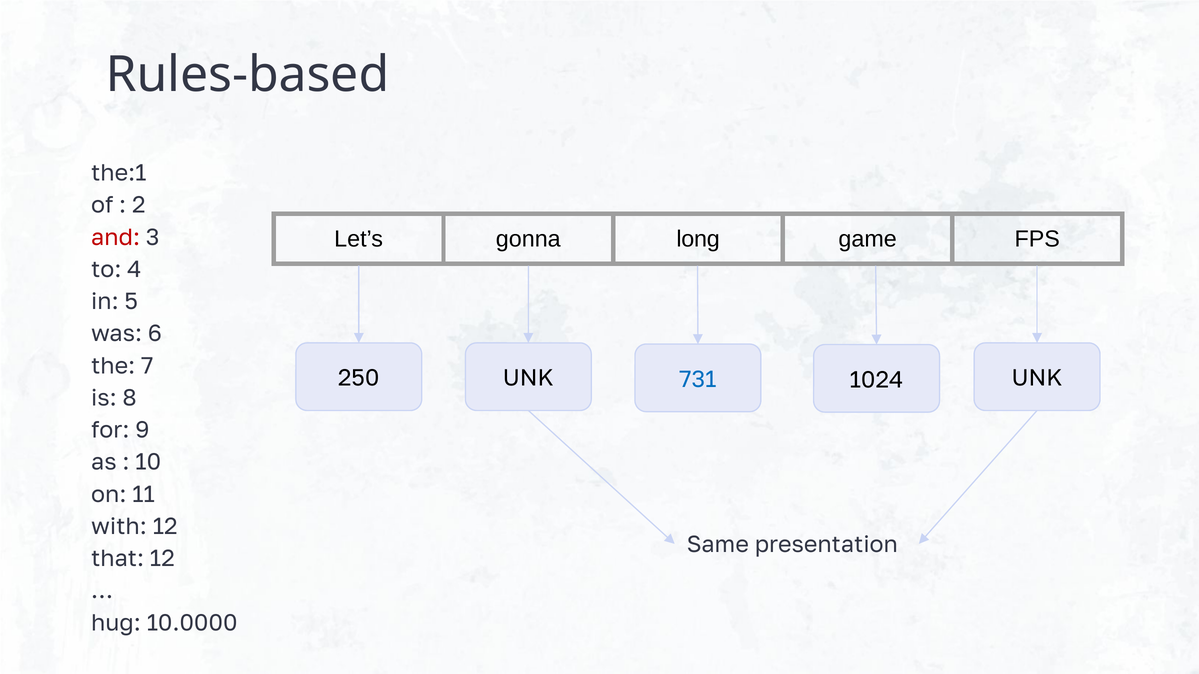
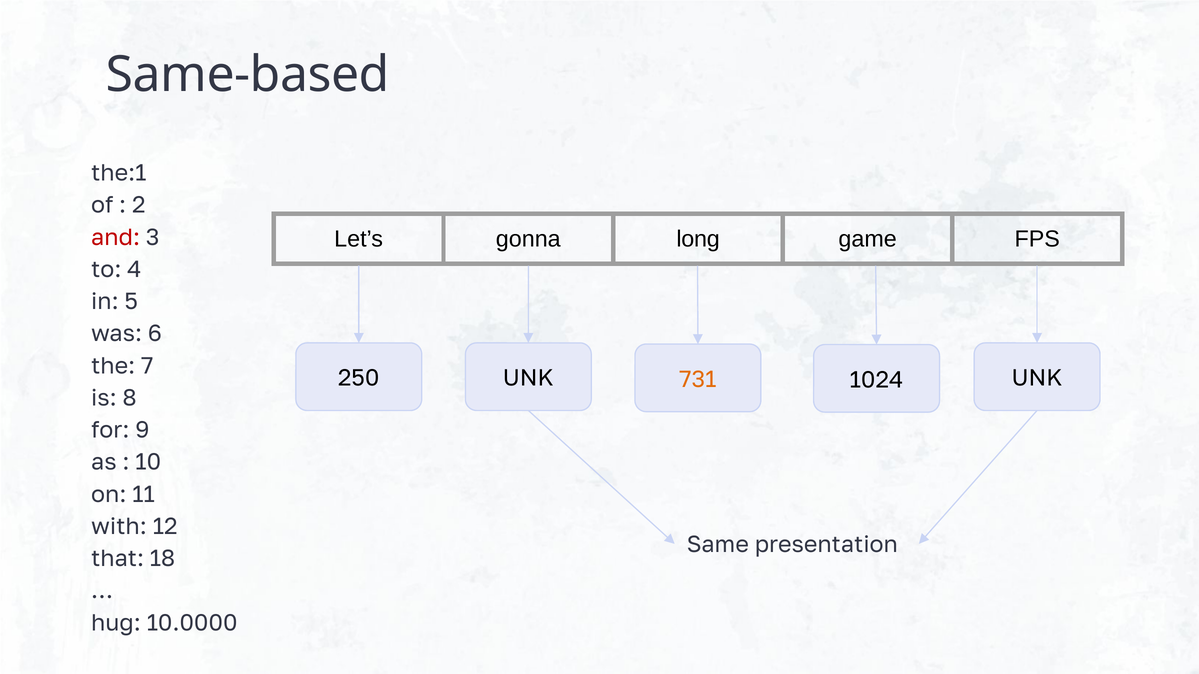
Rules-based: Rules-based -> Same-based (248, 75)
731 colour: blue -> orange (698, 380)
that 12: 12 -> 18 (162, 559)
